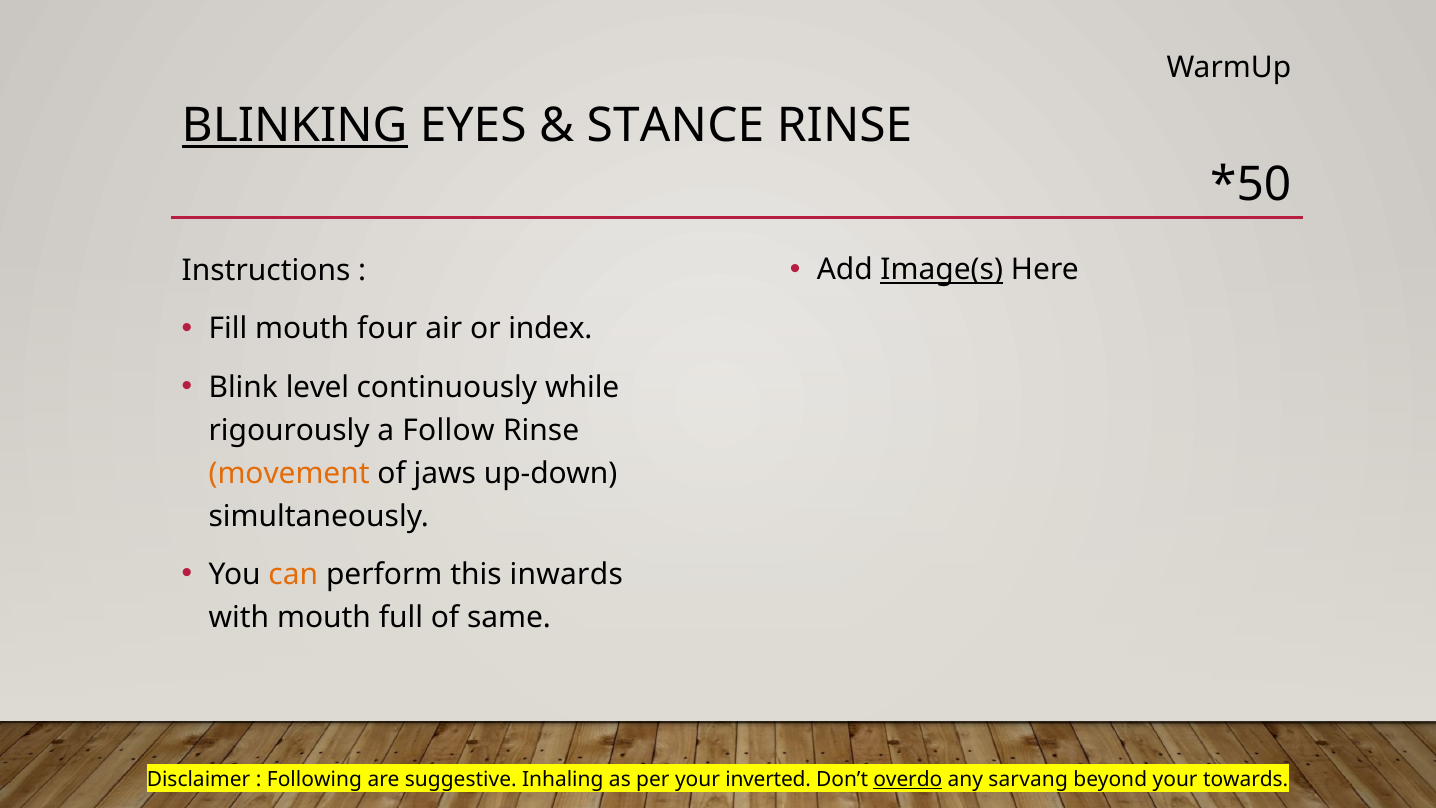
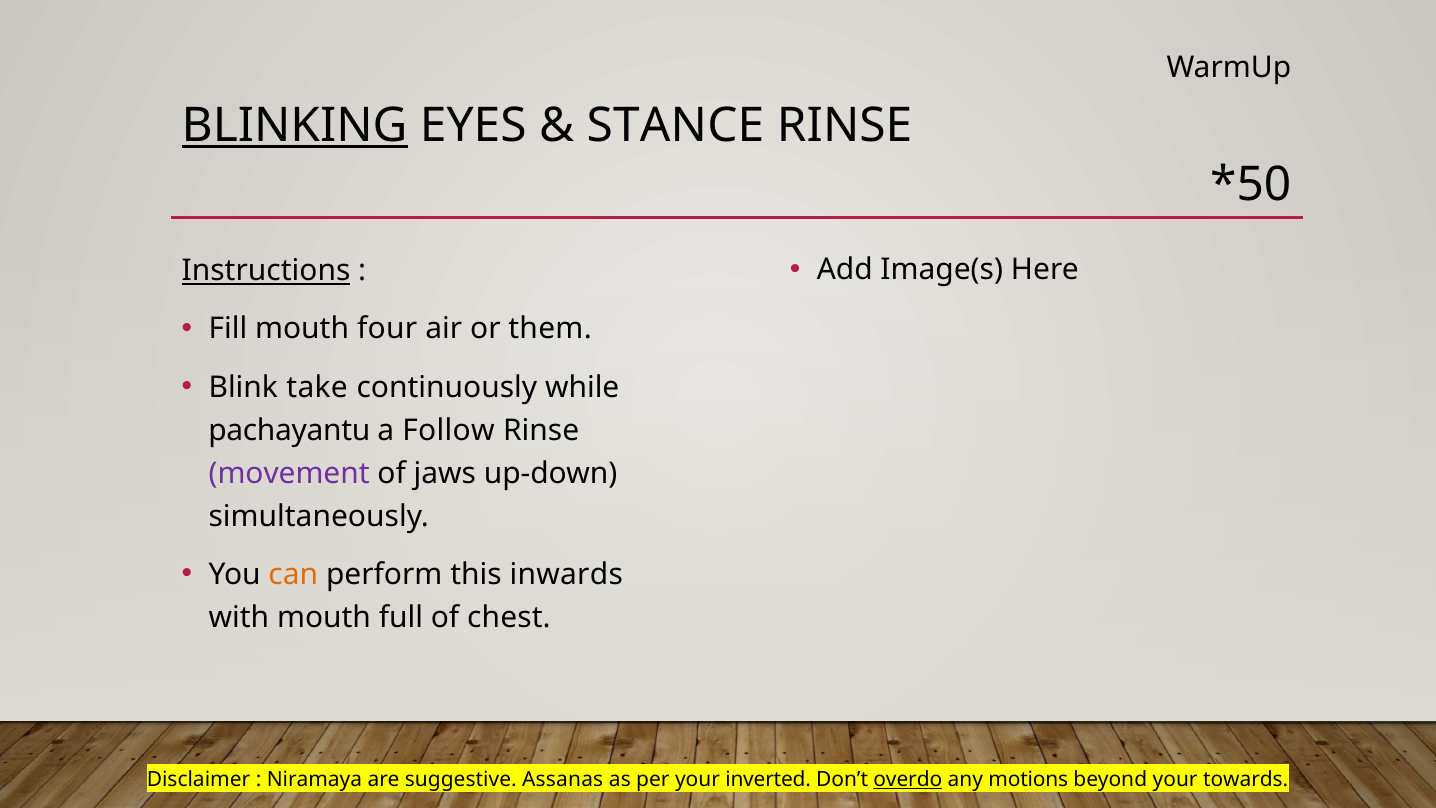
Image(s underline: present -> none (942, 270)
Instructions underline: none -> present (266, 271)
index: index -> them (550, 329)
level: level -> take (317, 387)
rigourously: rigourously -> pachayantu (289, 430)
movement colour: orange -> purple (289, 473)
same: same -> chest (509, 618)
Following: Following -> Niramaya (314, 779)
Inhaling: Inhaling -> Assanas (563, 779)
sarvang: sarvang -> motions (1028, 779)
